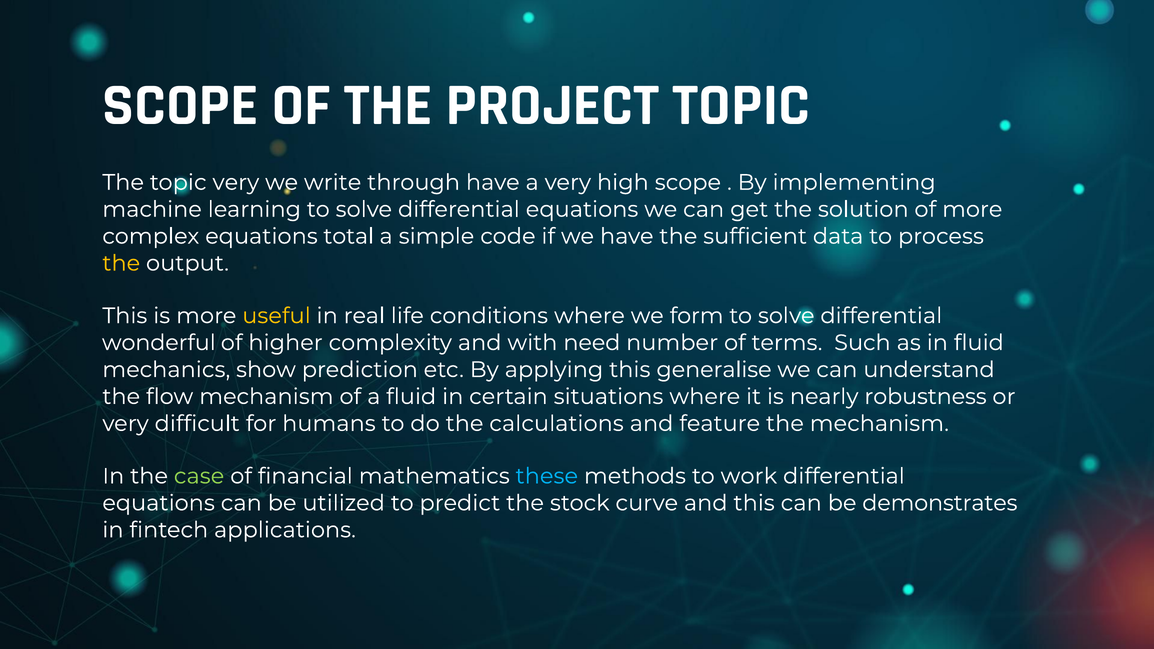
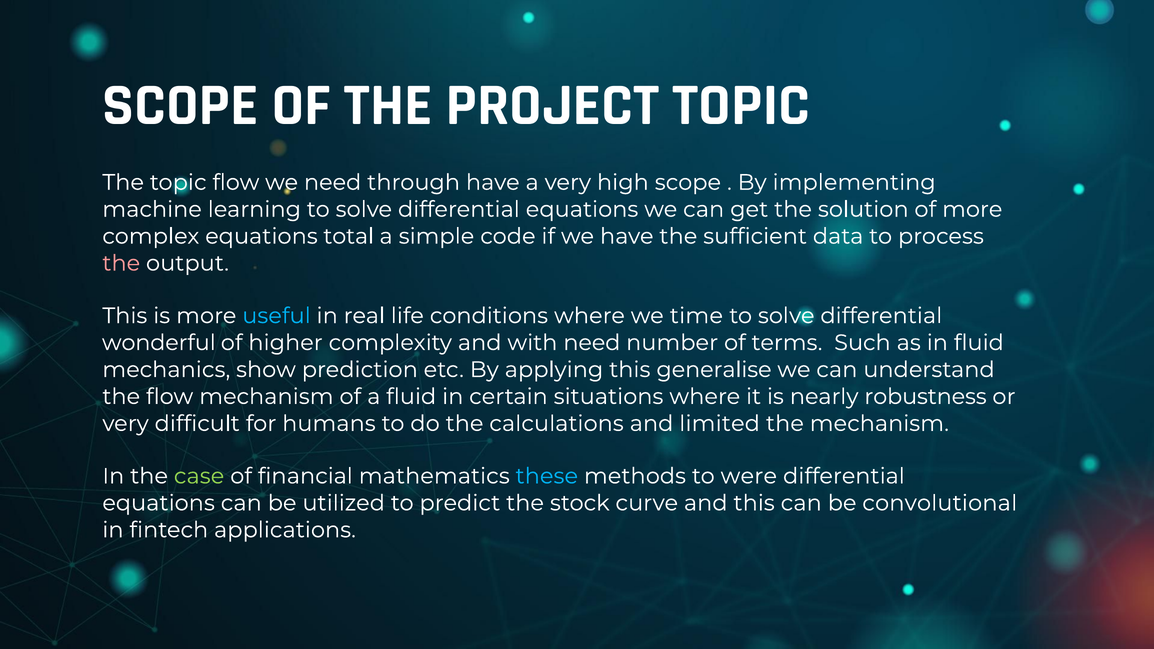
topic very: very -> flow (236, 182)
we write: write -> need (333, 182)
the colour: yellow -> pink (121, 263)
useful colour: yellow -> light blue (276, 316)
form: form -> time (696, 316)
feature: feature -> limited (720, 424)
work: work -> were (749, 476)
demonstrates: demonstrates -> convolutional (940, 503)
